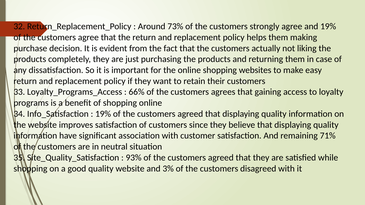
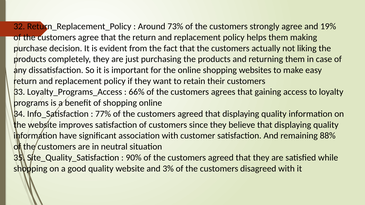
19%: 19% -> 77% (103, 114)
71%: 71% -> 88% (328, 136)
93%: 93% -> 90% (134, 158)
